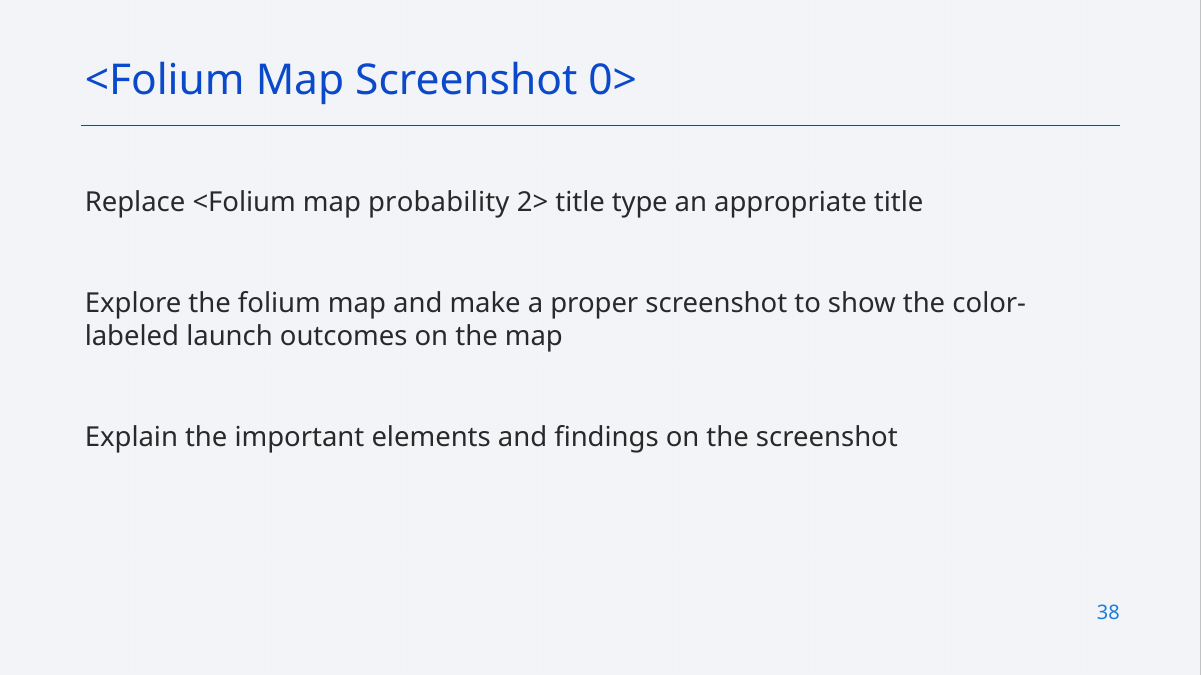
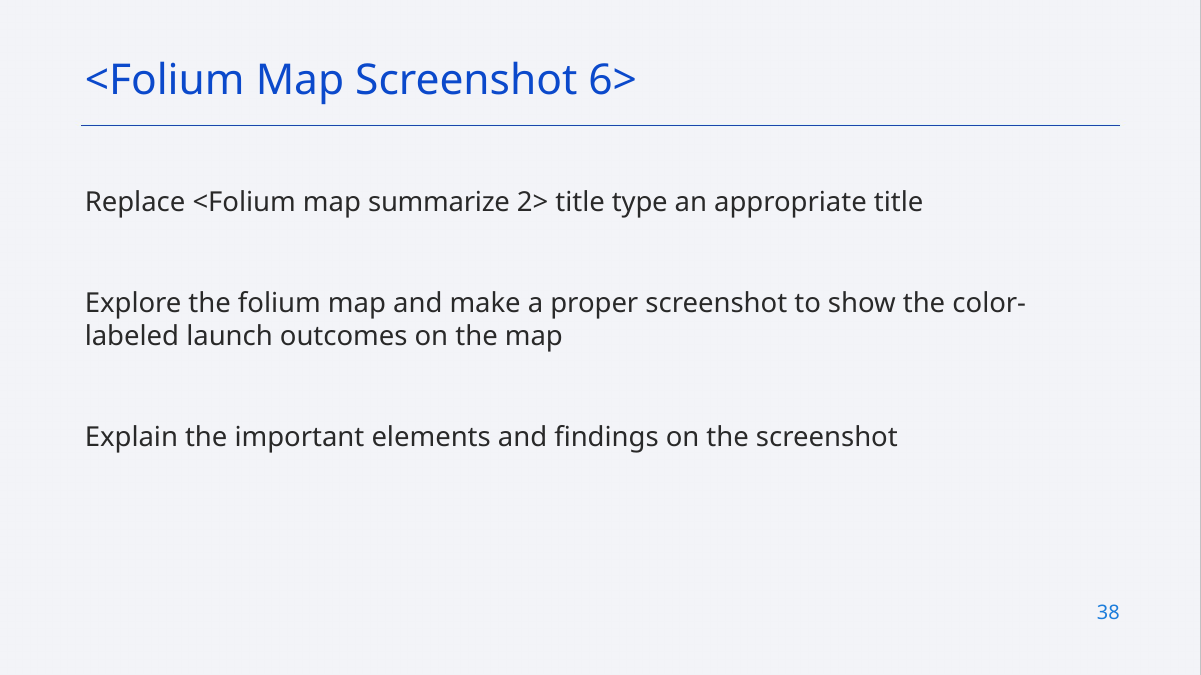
0>: 0> -> 6> (613, 80)
probability: probability -> summarize (439, 203)
